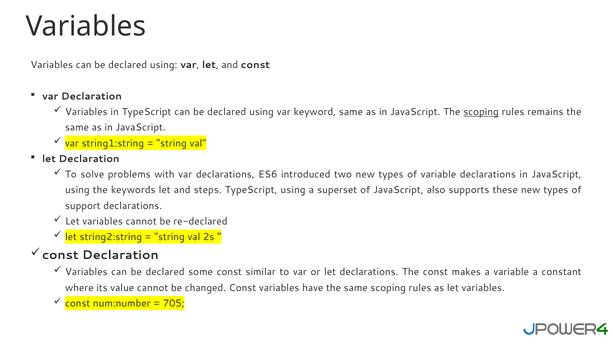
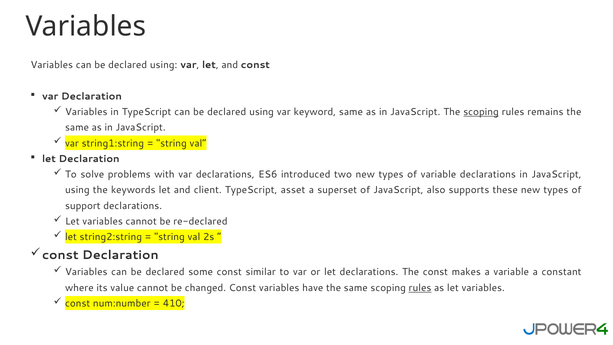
steps: steps -> client (208, 190)
TypeScript using: using -> asset (293, 190)
rules underline: none -> present (420, 288)
705: 705 -> 410 (174, 303)
